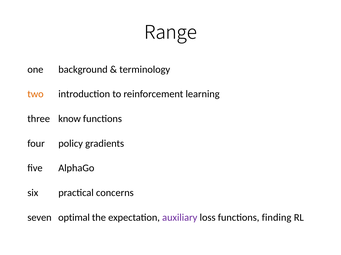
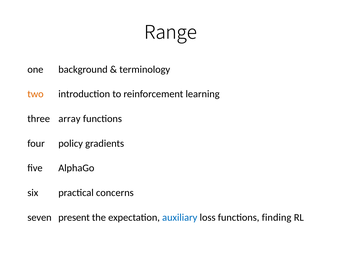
know: know -> array (69, 119)
optimal: optimal -> present (74, 218)
auxiliary colour: purple -> blue (180, 218)
